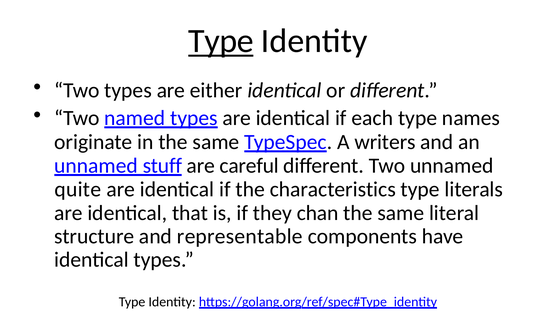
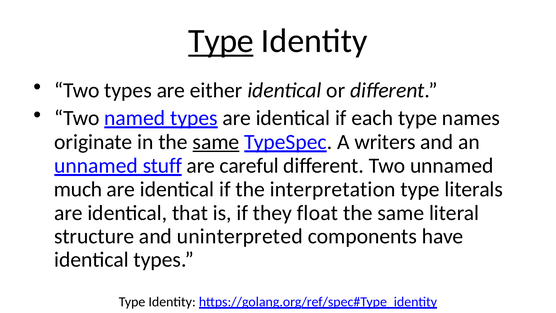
same underline: none -> present (216, 142)
quite: quite -> much (78, 189)
characteristics: characteristics -> interpretation (333, 189)
chan: chan -> float (317, 213)
representable: representable -> uninterpreted (240, 236)
